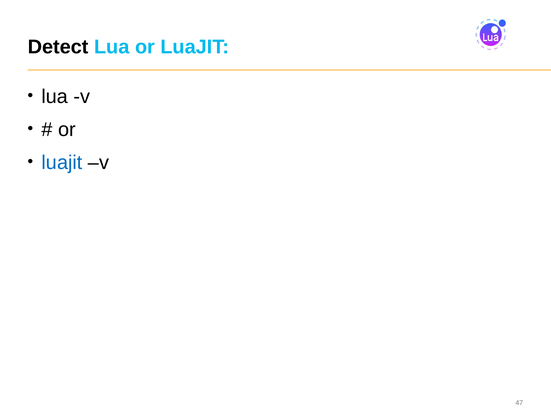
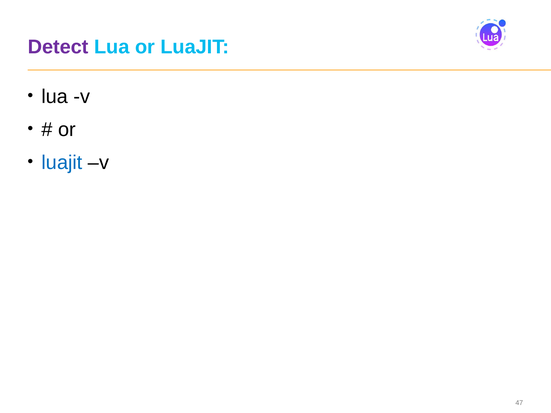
Detect colour: black -> purple (58, 47)
